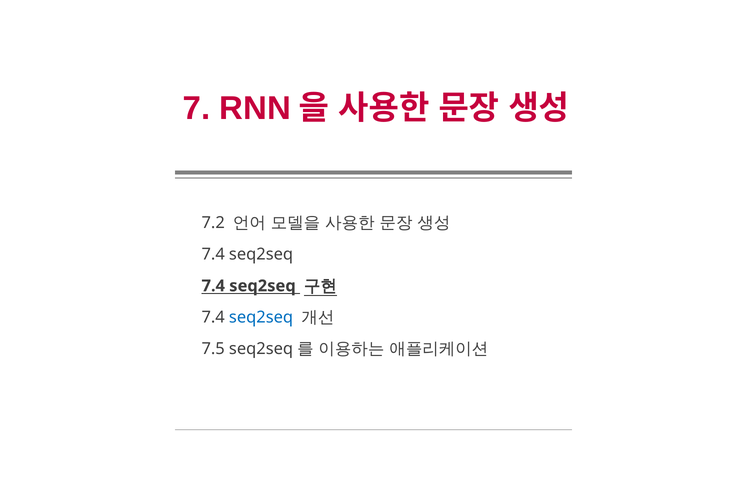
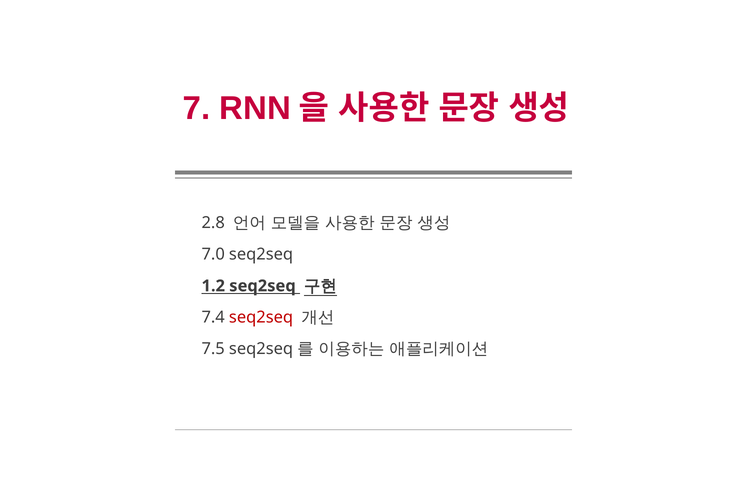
7.2: 7.2 -> 2.8 (213, 223)
7.4: 7.4 -> 7.0 (213, 254)
7.4: 7.4 -> 1.2 (213, 286)
seq2seq colour: blue -> red (261, 317)
